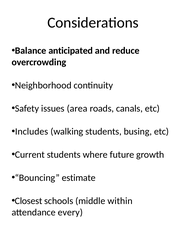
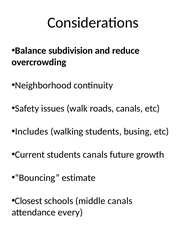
anticipated: anticipated -> subdivision (71, 51)
area: area -> walk (77, 108)
students where: where -> canals (95, 155)
middle within: within -> canals (120, 201)
